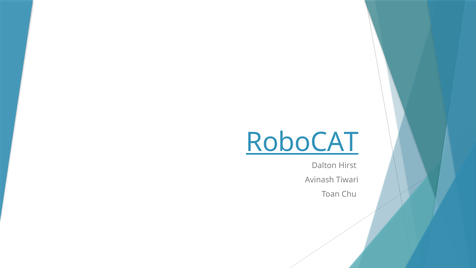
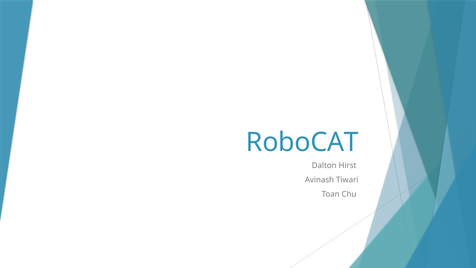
RoboCAT underline: present -> none (302, 142)
